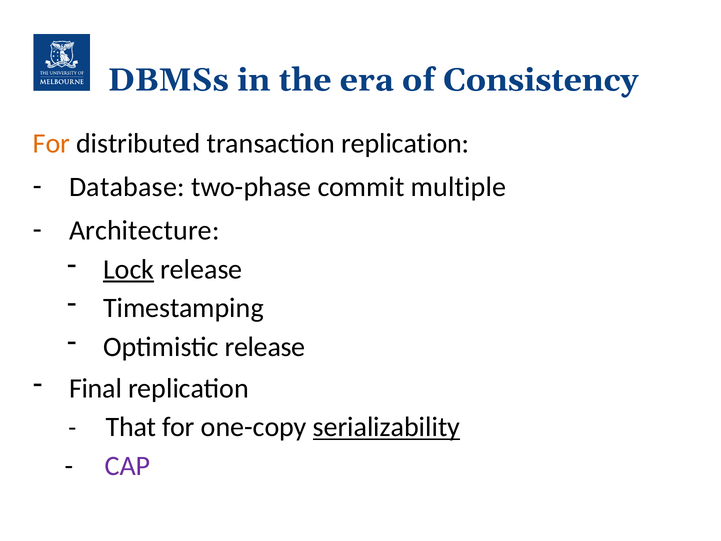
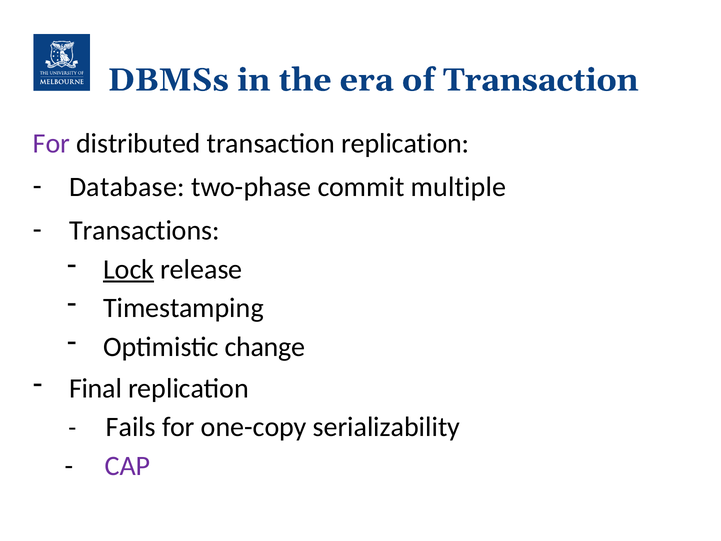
of Consistency: Consistency -> Transaction (541, 80)
For colour: orange -> purple (51, 143)
Architecture: Architecture -> Transactions (144, 231)
Optimistic release: release -> change (265, 347)
That: That -> Fails (131, 427)
serializability underline: present -> none (386, 427)
